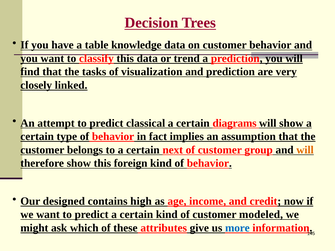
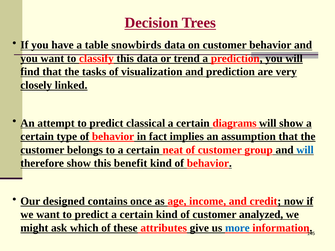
knowledge: knowledge -> snowbirds (136, 45)
next: next -> neat (173, 150)
will colour: orange -> blue (305, 150)
foreign: foreign -> benefit (131, 163)
high: high -> once (141, 201)
modeled: modeled -> analyzed (261, 215)
